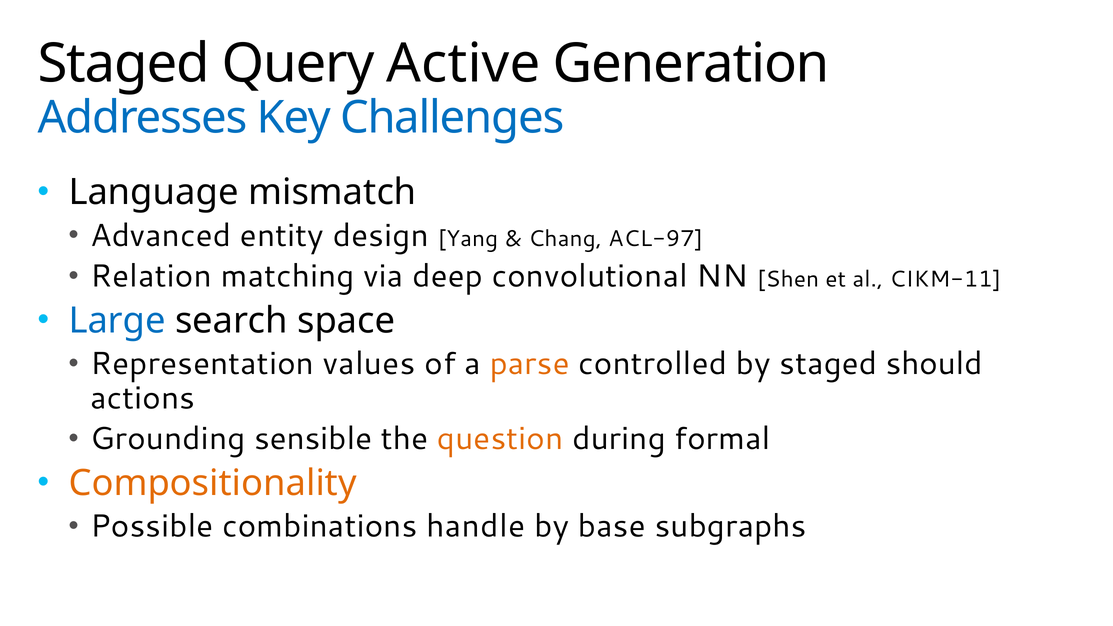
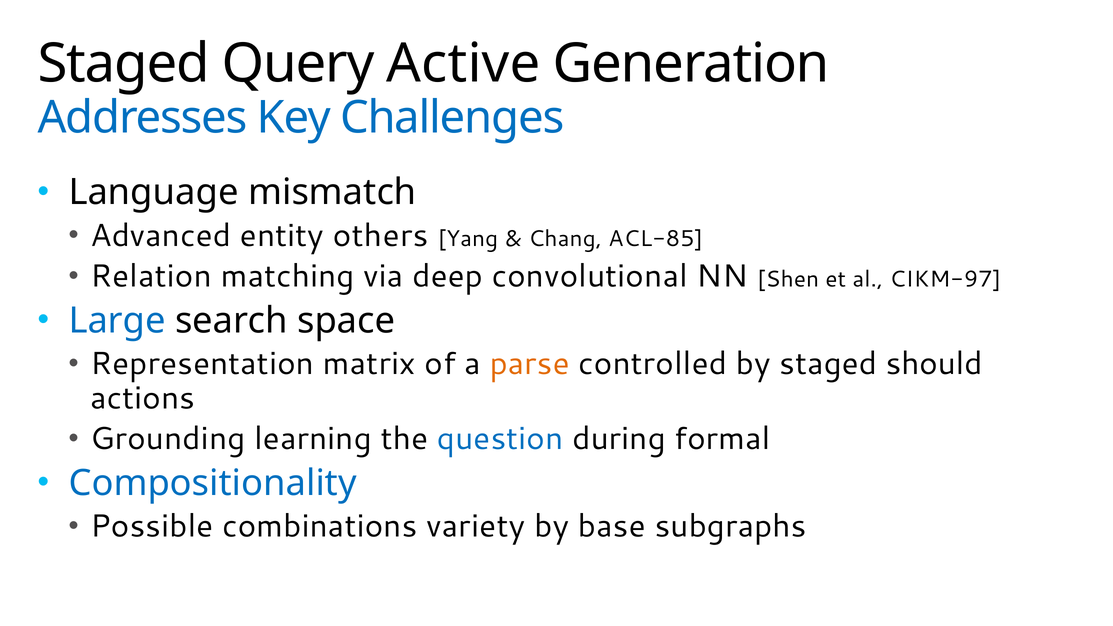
design: design -> others (381, 236)
ACL-97: ACL-97 -> ACL-85 (656, 239)
CIKM-11: CIKM-11 -> CIKM-97 (945, 279)
values: values -> matrix (369, 364)
sensible: sensible -> learning (313, 439)
question colour: orange -> blue (500, 439)
Compositionality colour: orange -> blue (213, 483)
handle: handle -> variety (476, 526)
